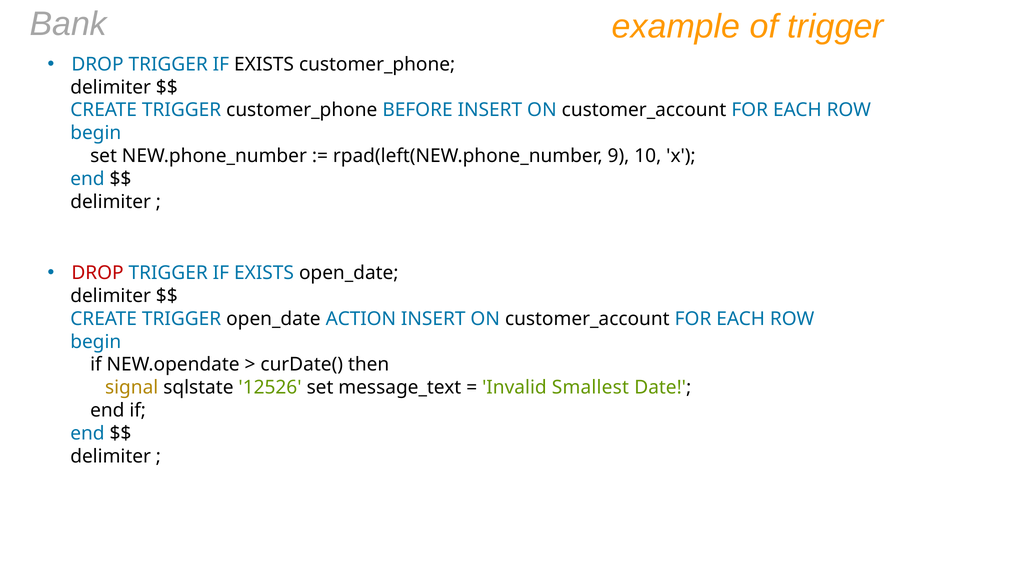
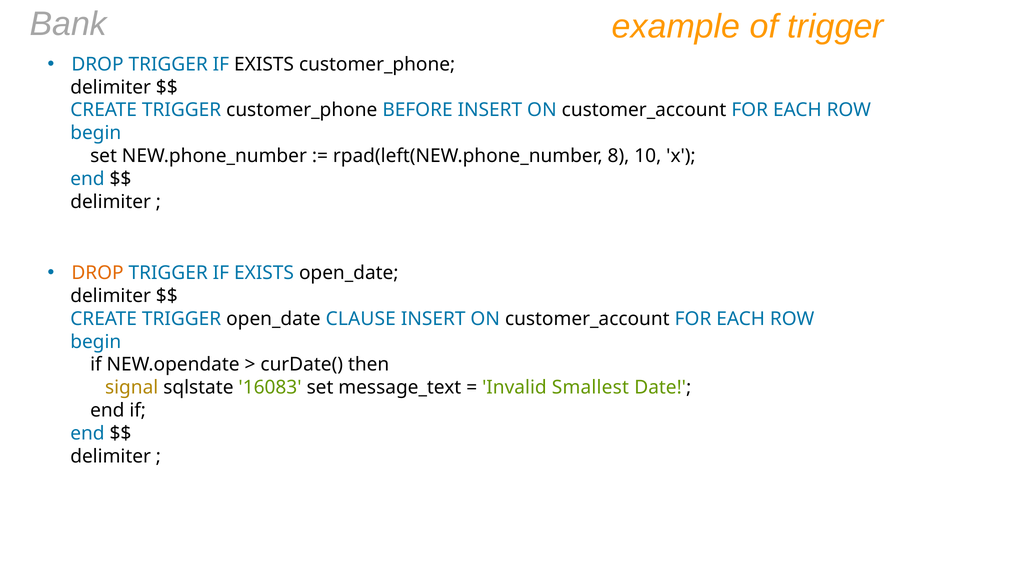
9: 9 -> 8 (618, 156)
DROP colour: red -> orange (98, 273)
ACTION: ACTION -> CLAUSE (361, 319)
12526: 12526 -> 16083 (270, 388)
